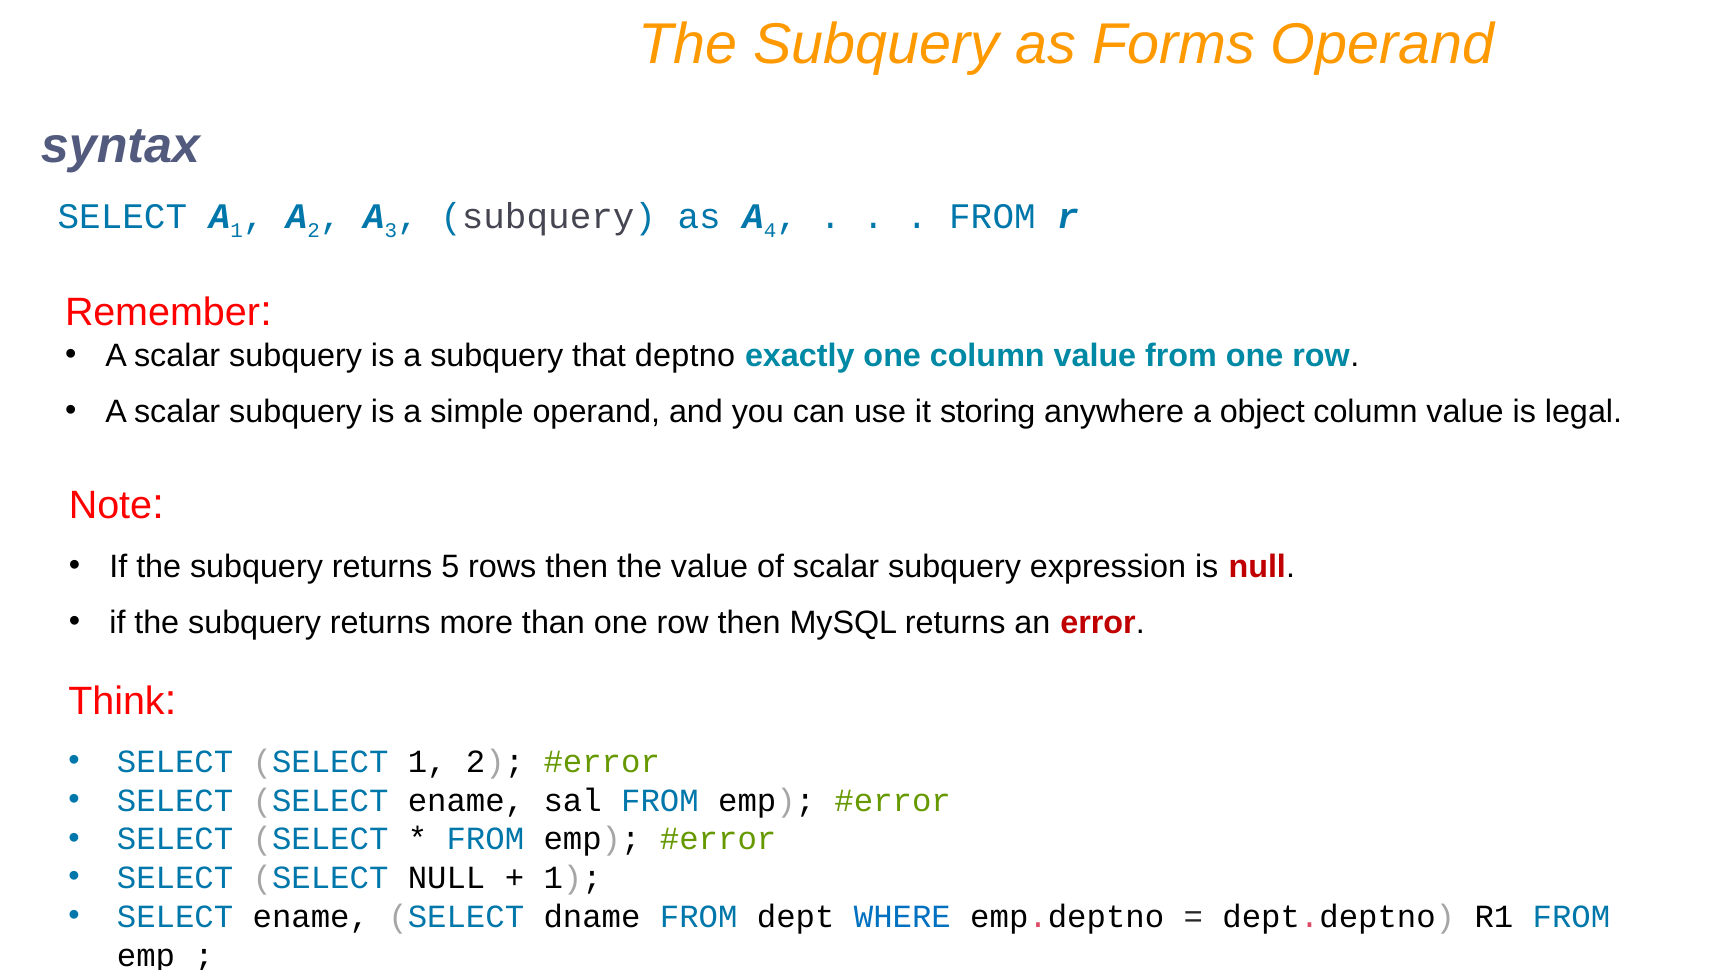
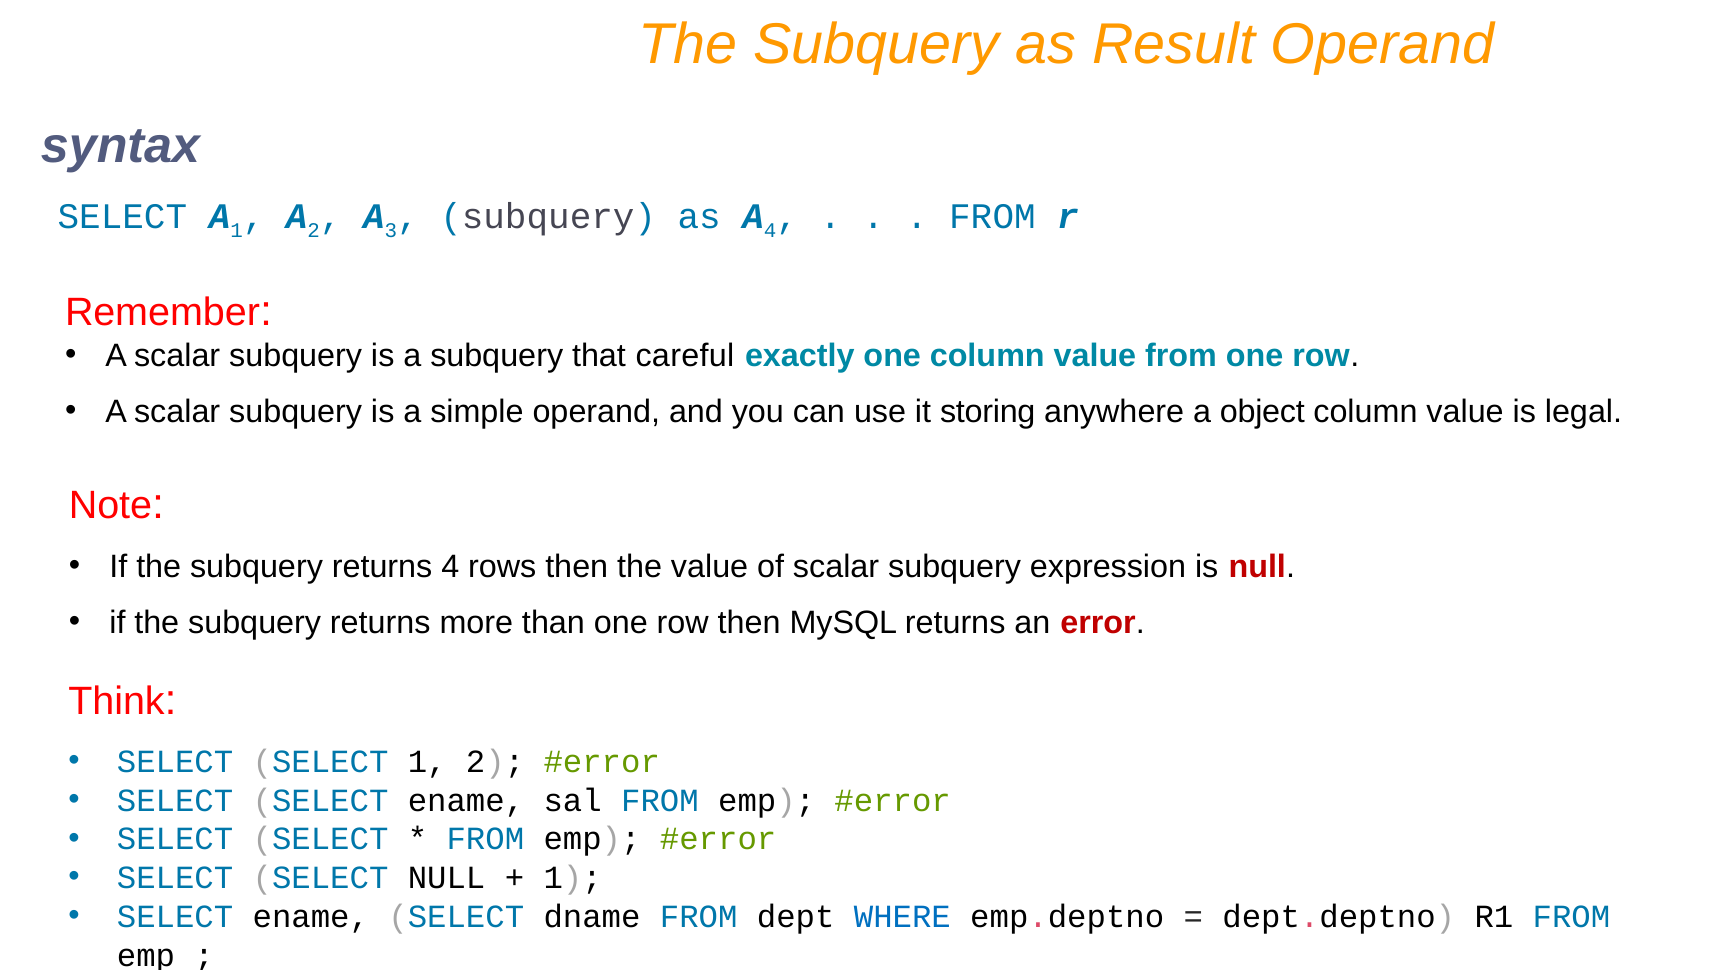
Forms: Forms -> Result (1174, 45)
deptno: deptno -> careful (685, 356)
returns 5: 5 -> 4 (450, 566)
